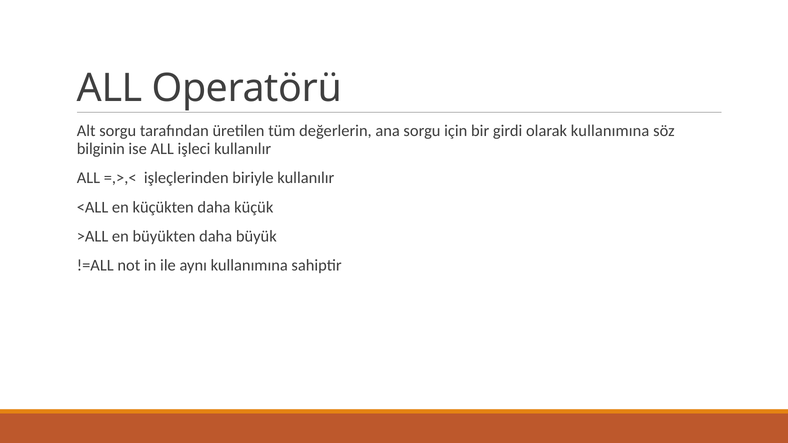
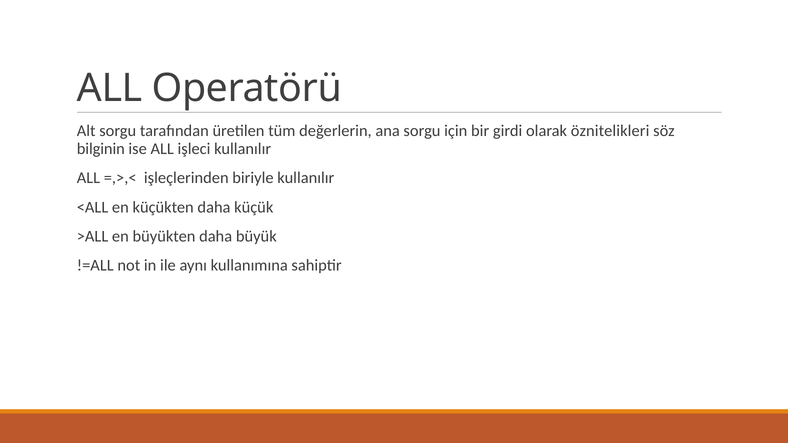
olarak kullanımına: kullanımına -> öznitelikleri (610, 131)
